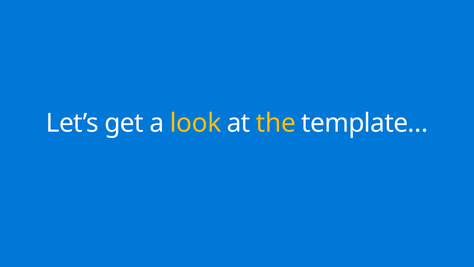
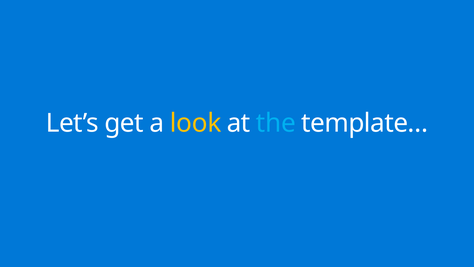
the colour: yellow -> light blue (276, 123)
